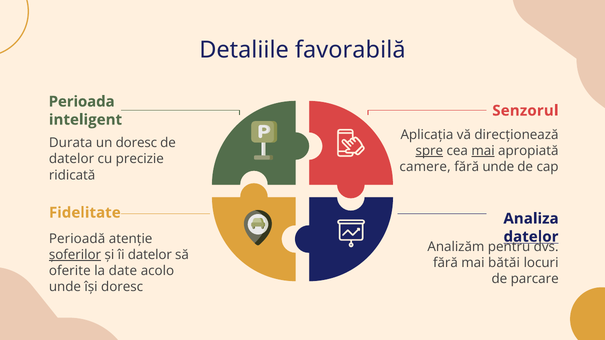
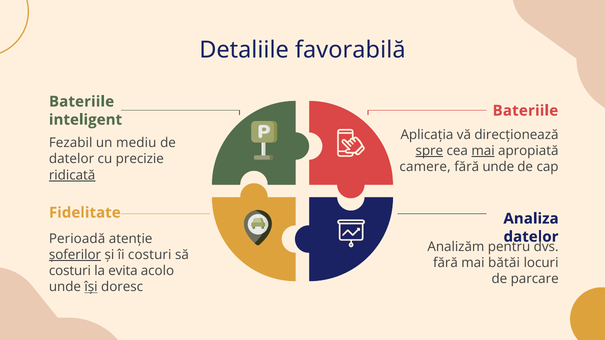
Perioada: Perioada -> Bateriile (82, 102)
Senzorul: Senzorul -> Bateriile (525, 111)
Durata: Durata -> Fezabil (71, 143)
un doresc: doresc -> mediu (136, 143)
ridicată underline: none -> present (72, 175)
datelor underline: present -> none (531, 237)
îi datelor: datelor -> costuri (150, 255)
oferite: oferite -> costuri (70, 271)
date: date -> evita (123, 271)
își underline: none -> present (91, 287)
